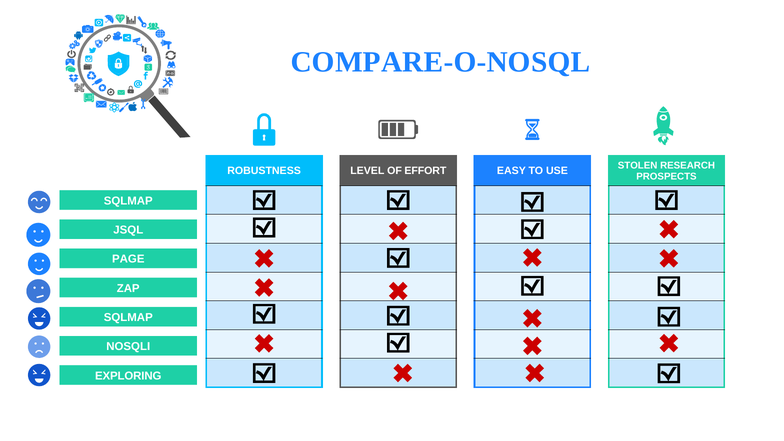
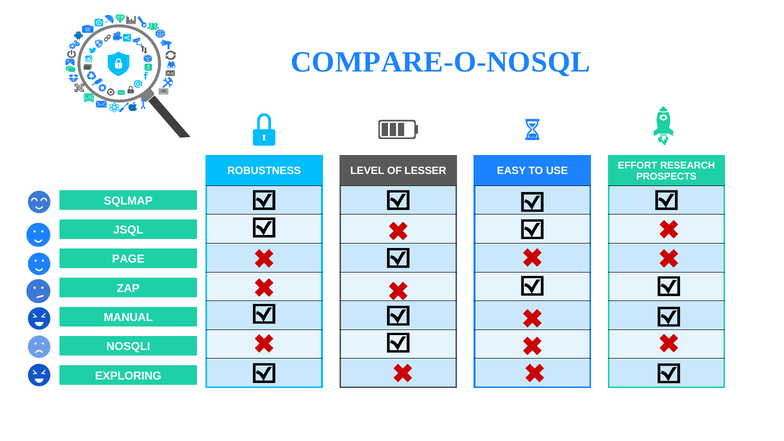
STOLEN: STOLEN -> EFFORT (638, 165)
EFFORT: EFFORT -> LESSER (425, 171)
SQLMAP: SQLMAP -> MANUAL (128, 317)
